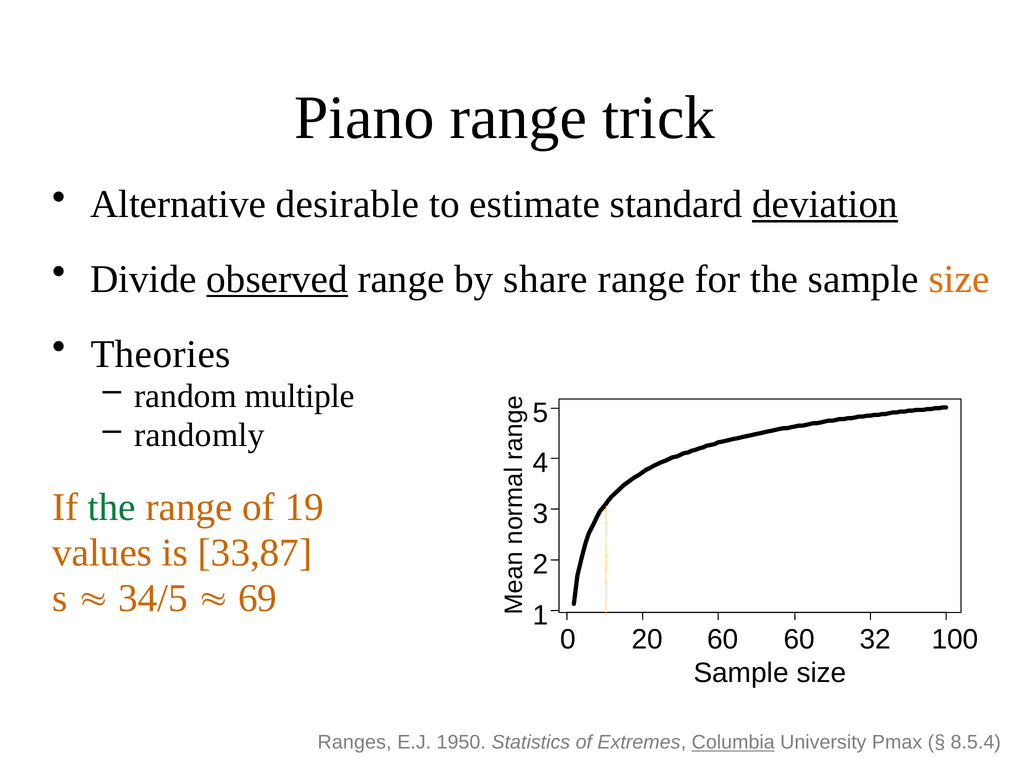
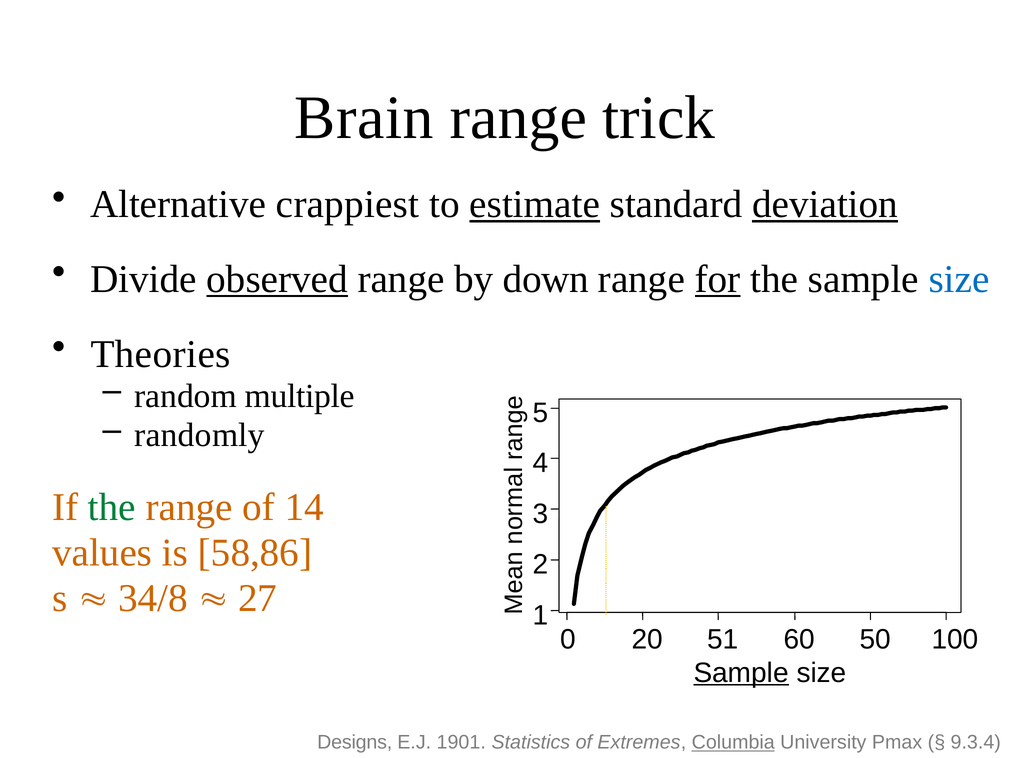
Piano: Piano -> Brain (364, 118)
desirable: desirable -> crappiest (348, 204)
estimate underline: none -> present (535, 204)
share: share -> down (546, 279)
for underline: none -> present (718, 279)
size colour: orange -> blue (959, 279)
19: 19 -> 14 (304, 507)
33,87: 33,87 -> 58,86 (255, 552)
34/5: 34/5 -> 34/8 (153, 598)
69: 69 -> 27 (257, 598)
20 60: 60 -> 51 (723, 639)
32: 32 -> 50 (875, 639)
Sample underline: none -> present (741, 672)
Ranges: Ranges -> Designs (355, 742)
1950: 1950 -> 1901 (461, 742)
8.5.4: 8.5.4 -> 9.3.4 (976, 742)
